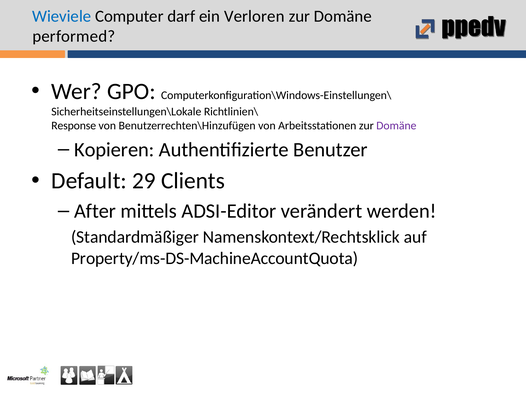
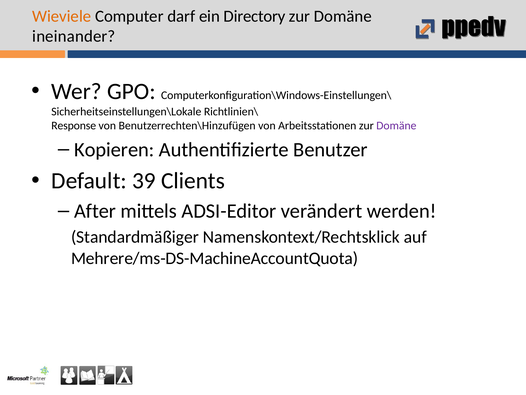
Wieviele colour: blue -> orange (62, 16)
Verloren: Verloren -> Directory (255, 16)
performed: performed -> ineinander (74, 36)
29: 29 -> 39 (144, 181)
Property/ms-DS-MachineAccountQuota: Property/ms-DS-MachineAccountQuota -> Mehrere/ms-DS-MachineAccountQuota (215, 258)
